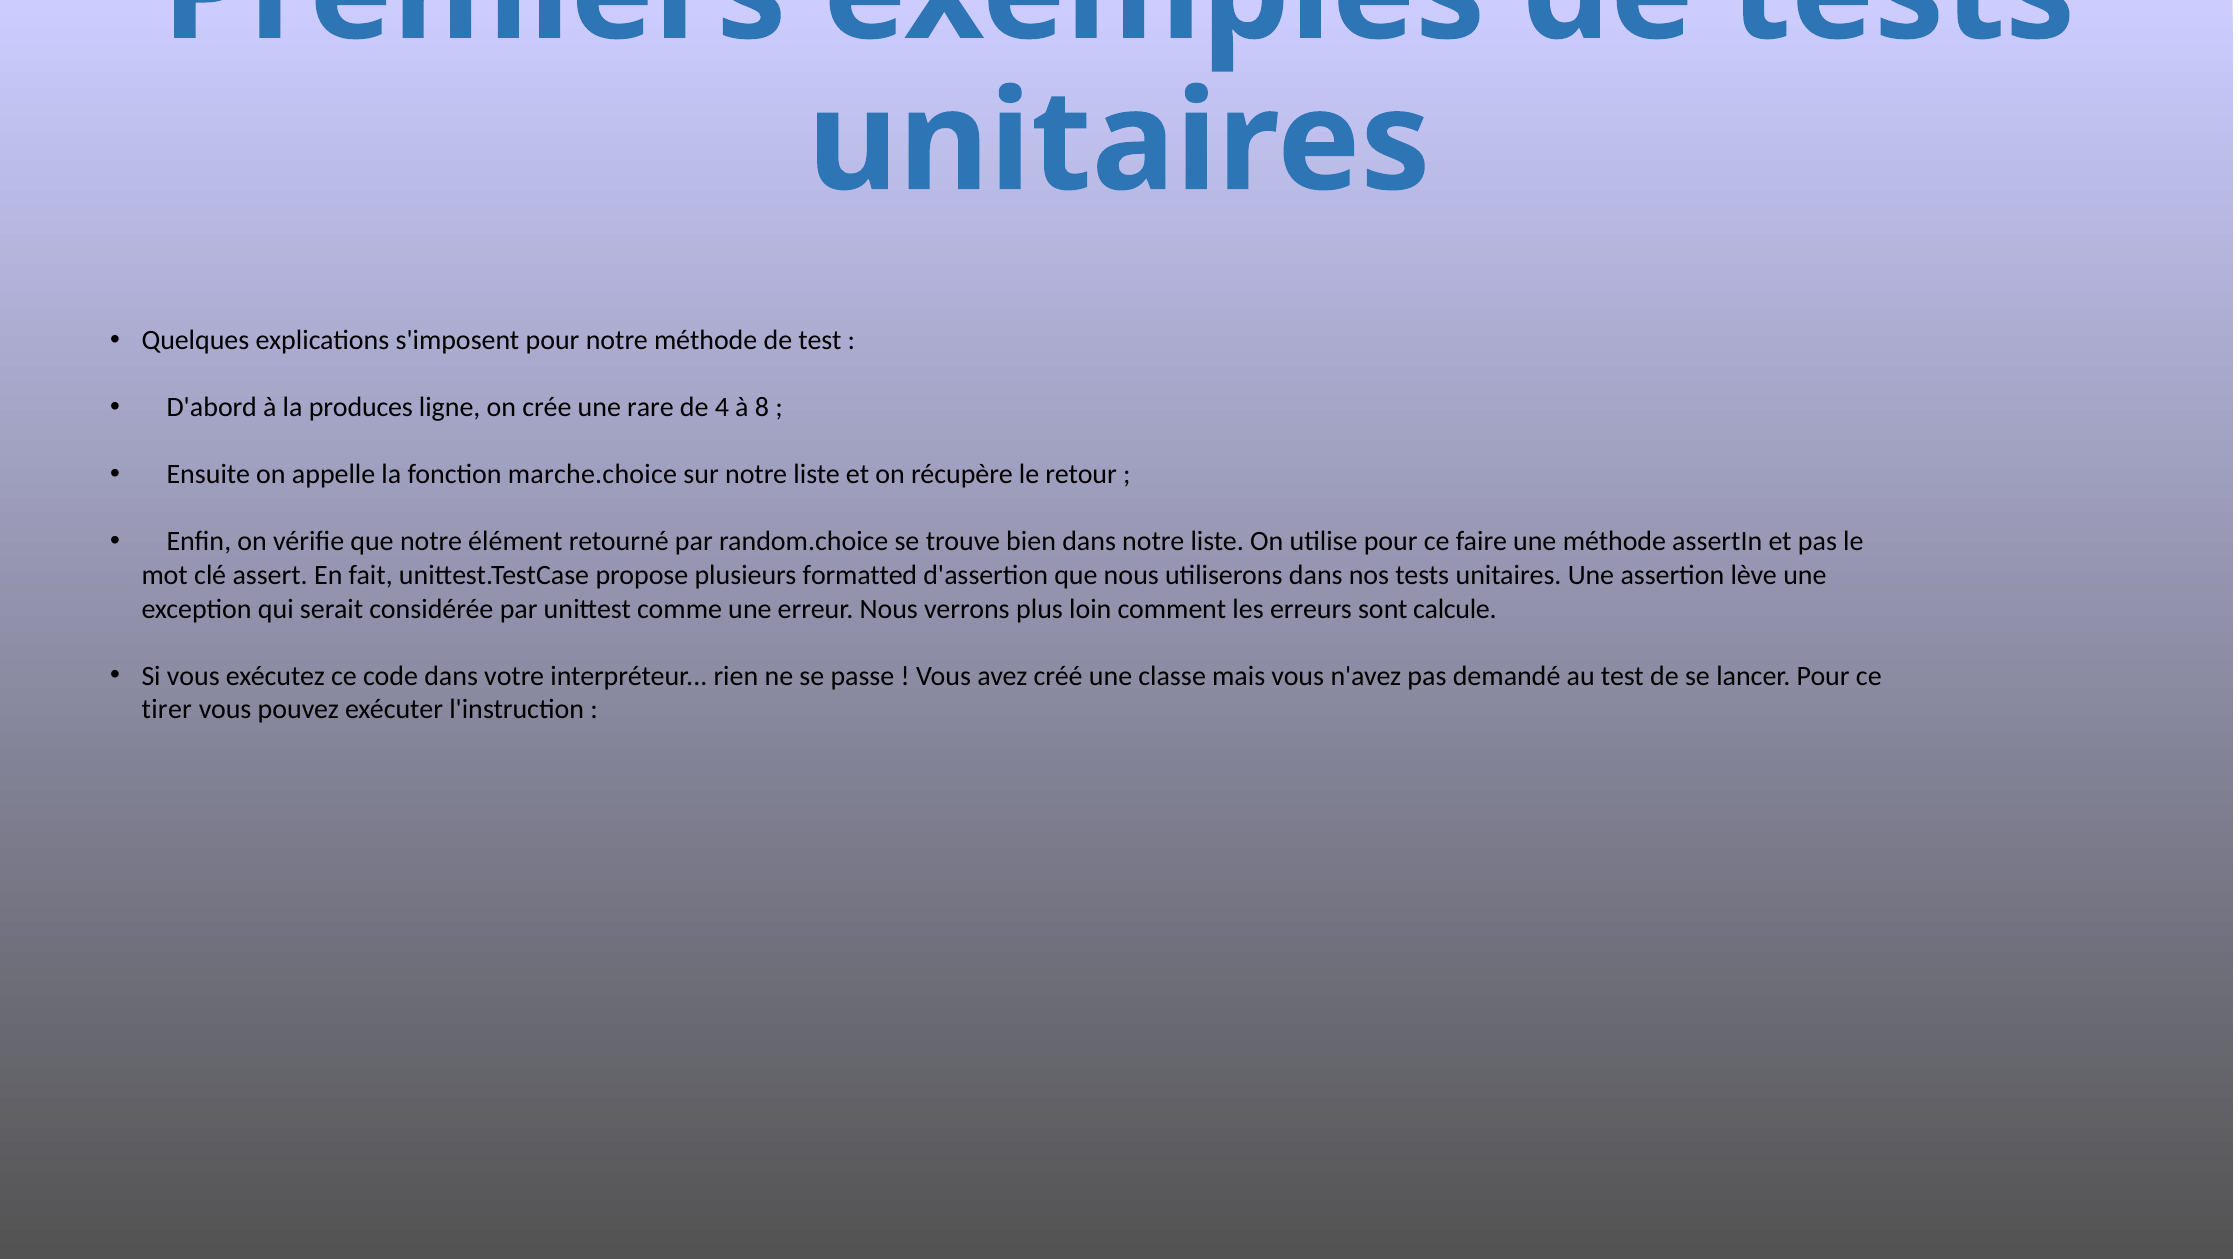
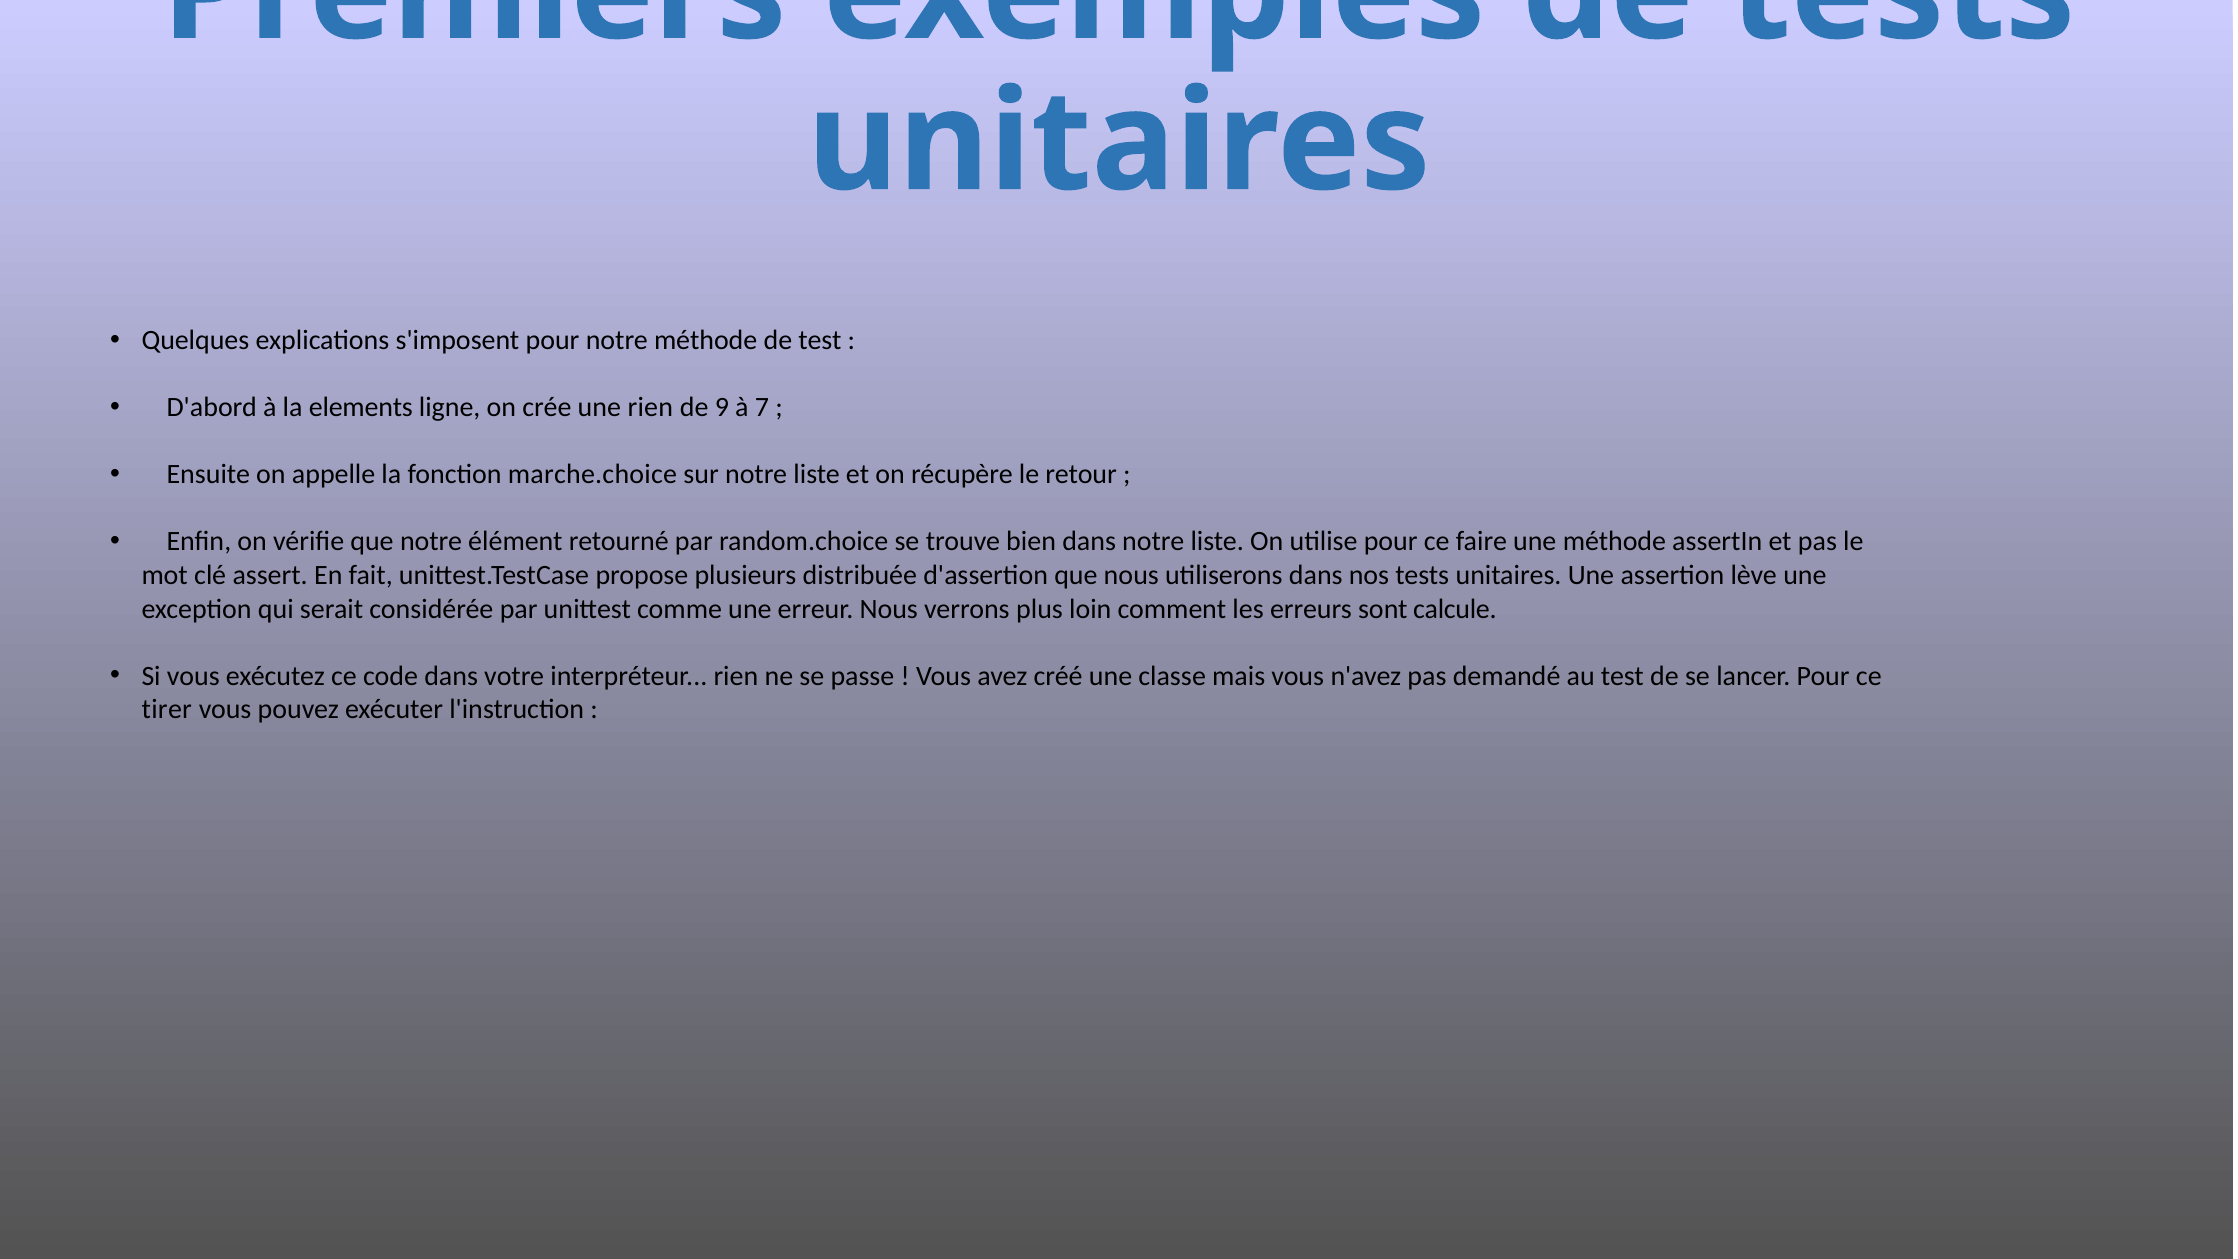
produces: produces -> elements (361, 407)
une rare: rare -> rien (650, 407)
4: 4 -> 9 (722, 407)
8: 8 -> 7 (762, 407)
formatted: formatted -> distribuée (860, 575)
